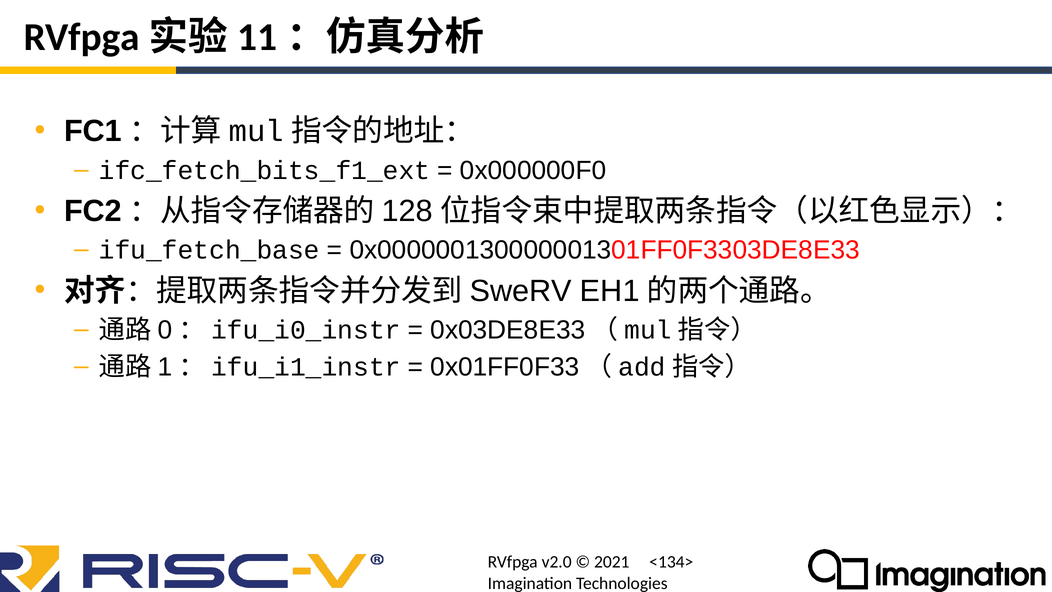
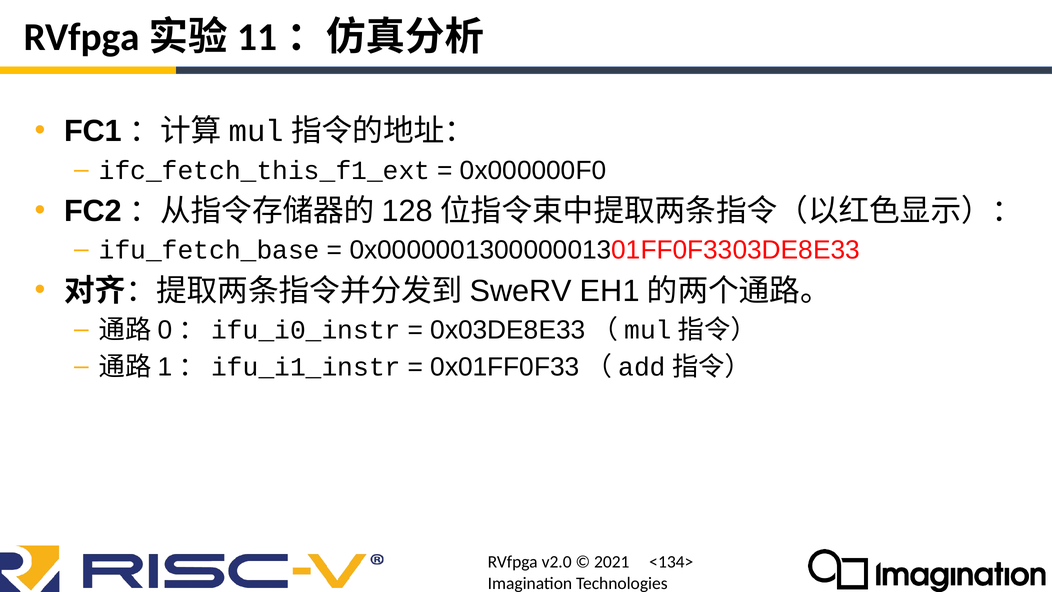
ifc_fetch_bits_f1_ext: ifc_fetch_bits_f1_ext -> ifc_fetch_this_f1_ext (264, 170)
